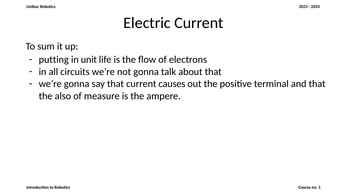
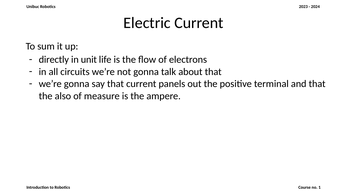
putting: putting -> directly (54, 60)
causes: causes -> panels (172, 84)
